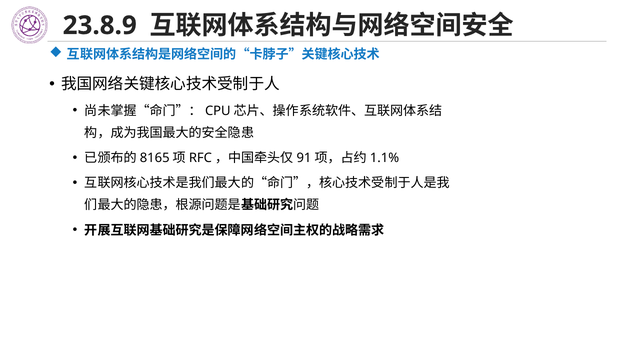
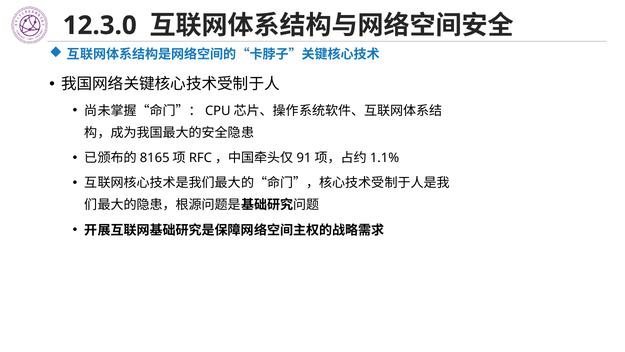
23.8.9: 23.8.9 -> 12.3.0 (100, 25)
